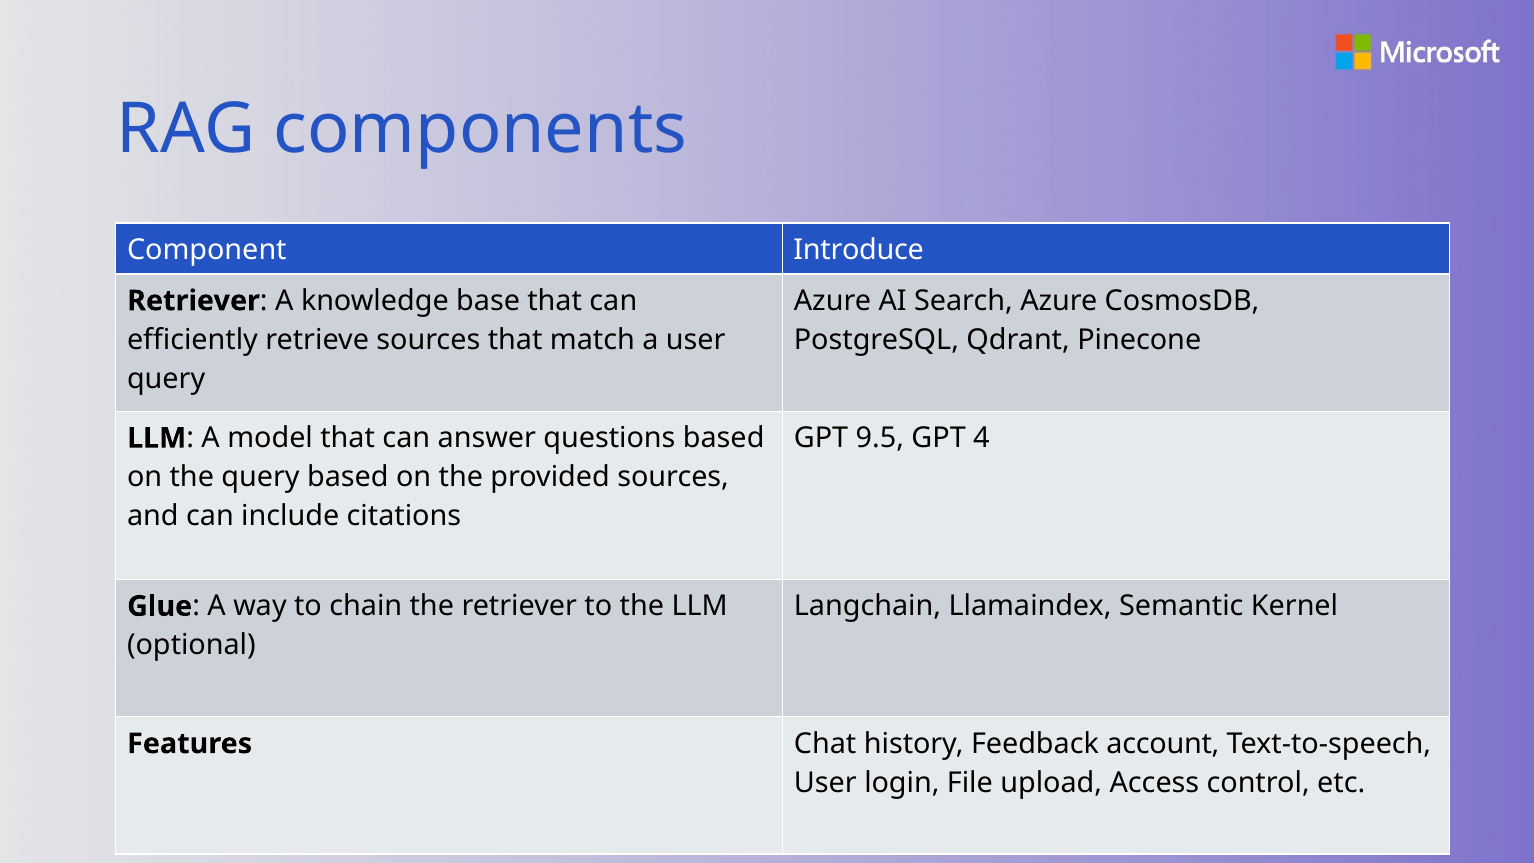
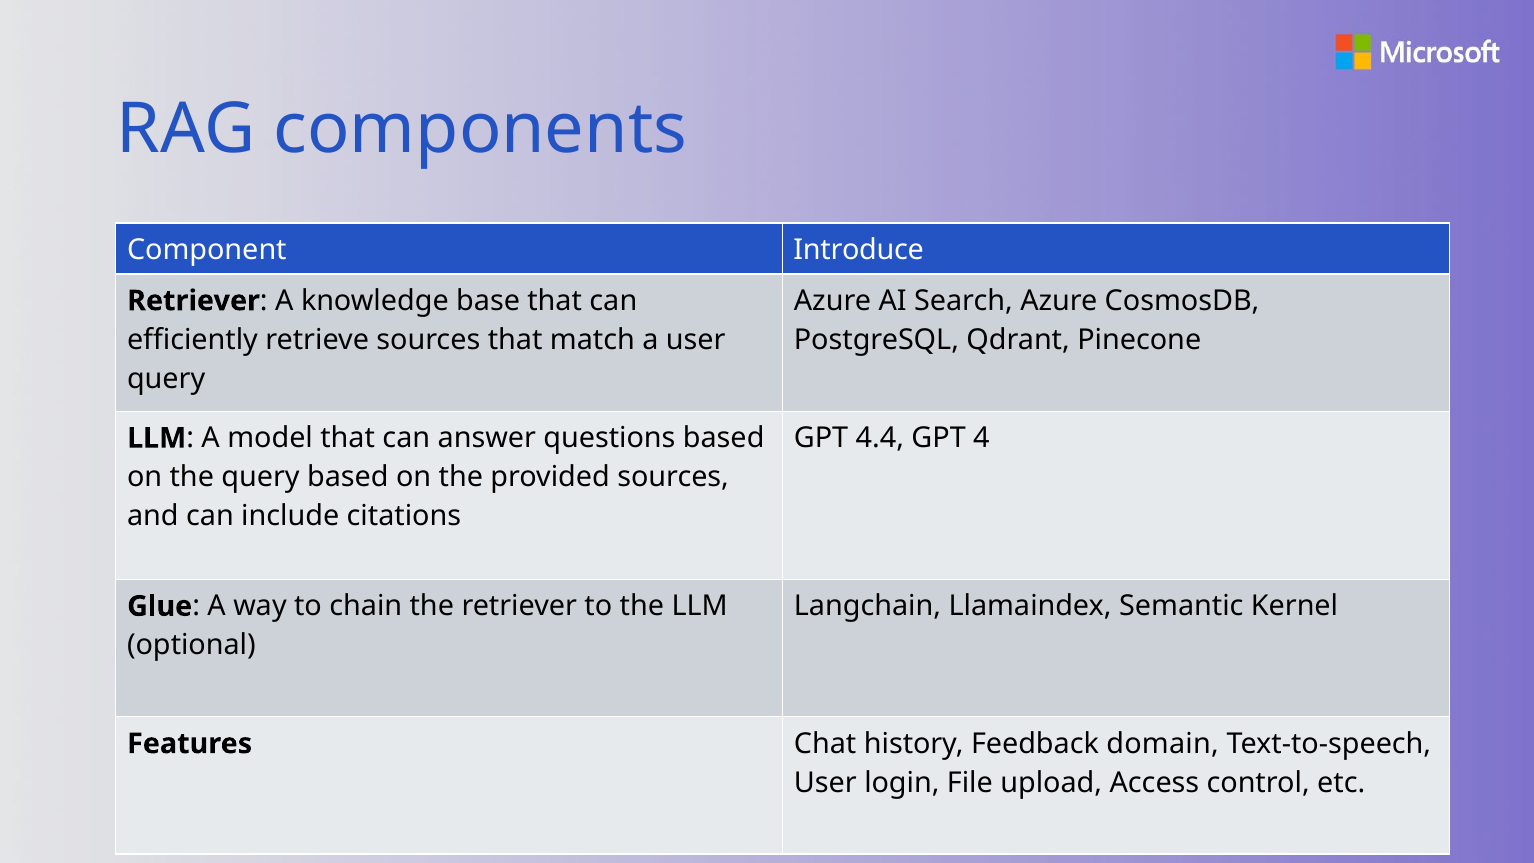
9.5: 9.5 -> 4.4 (880, 438)
account: account -> domain (1163, 744)
